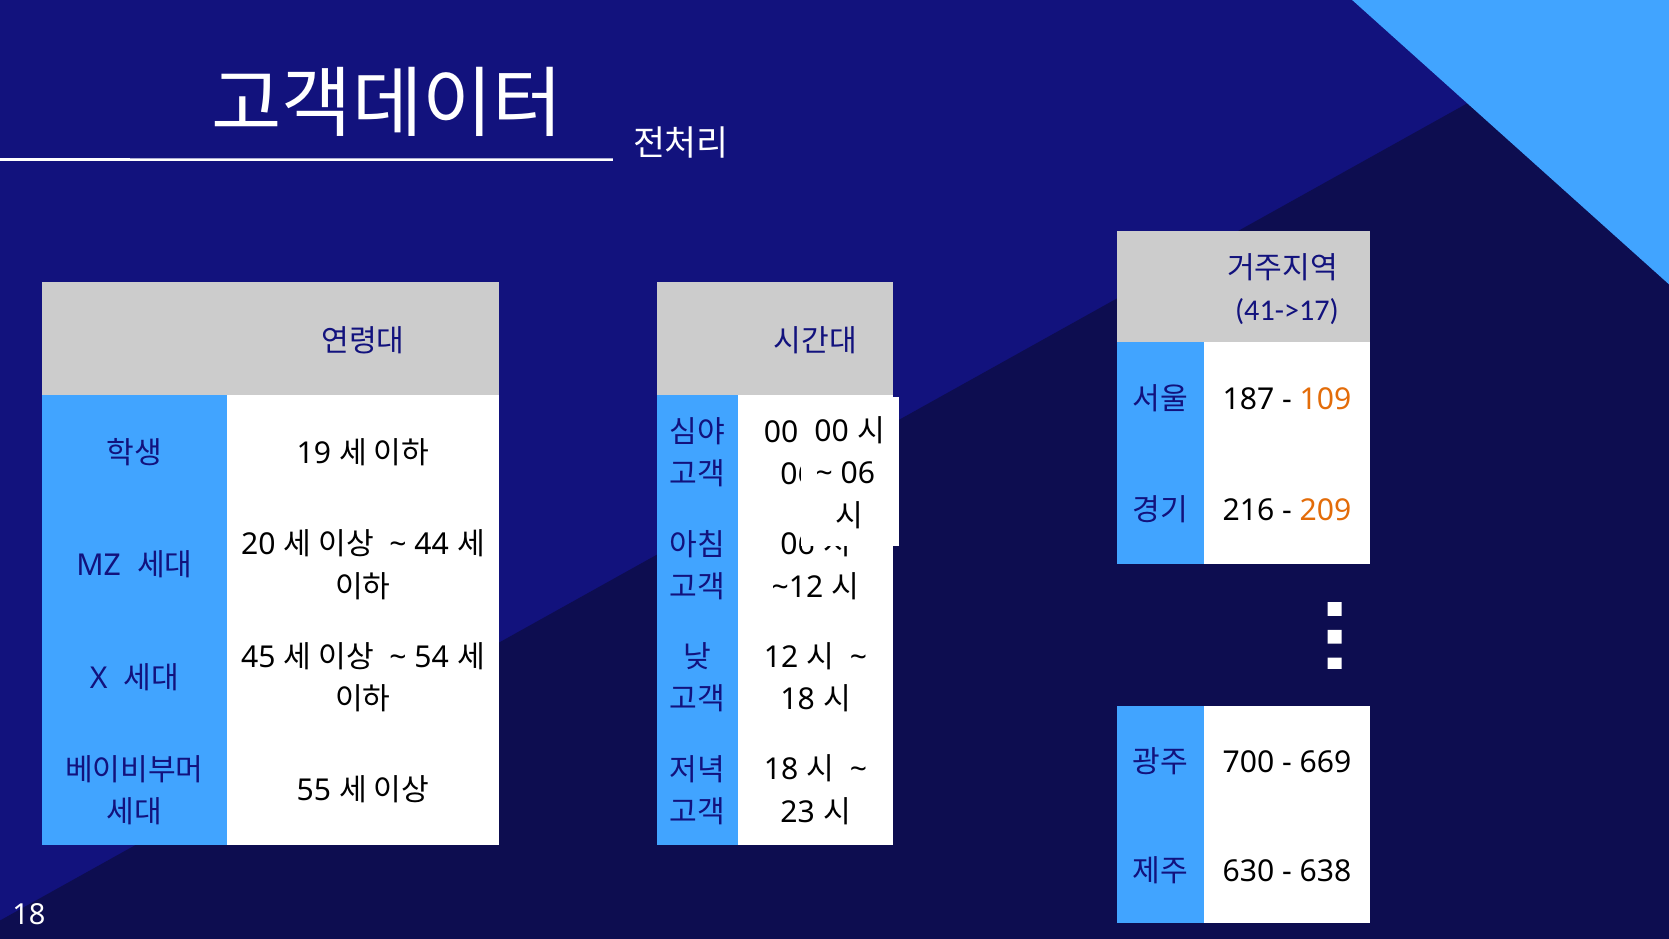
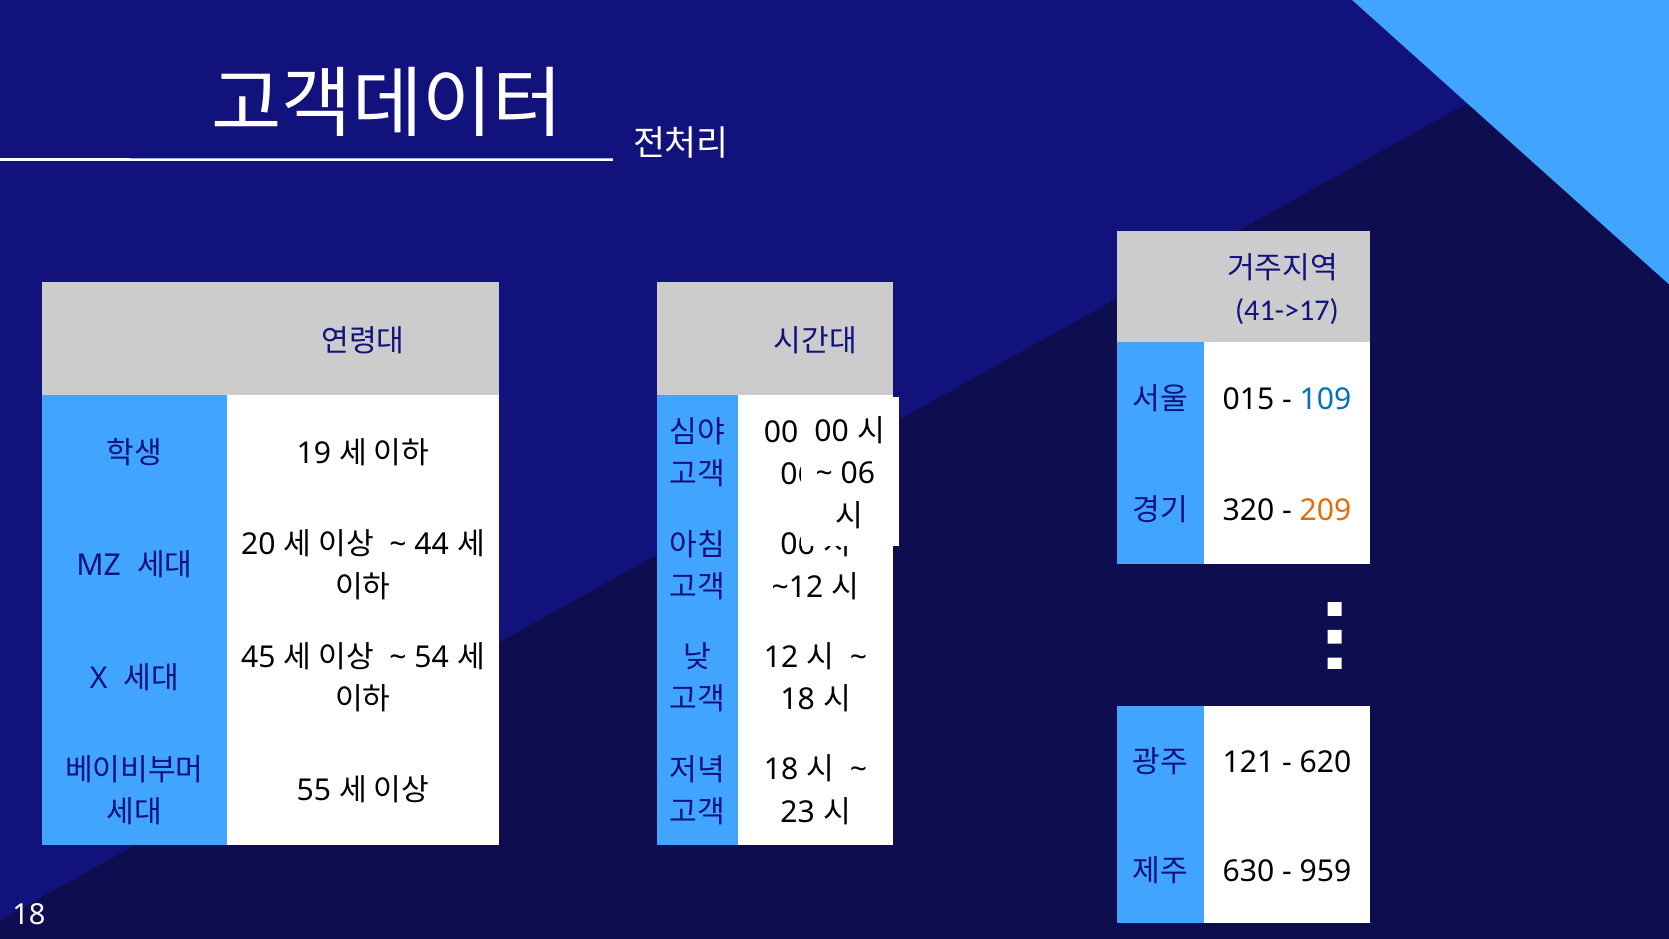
187: 187 -> 015 (1248, 400)
109 colour: orange -> blue (1326, 400)
216: 216 -> 320 (1248, 511)
700: 700 -> 121 (1248, 762)
669: 669 -> 620 (1326, 762)
638: 638 -> 959 (1326, 871)
